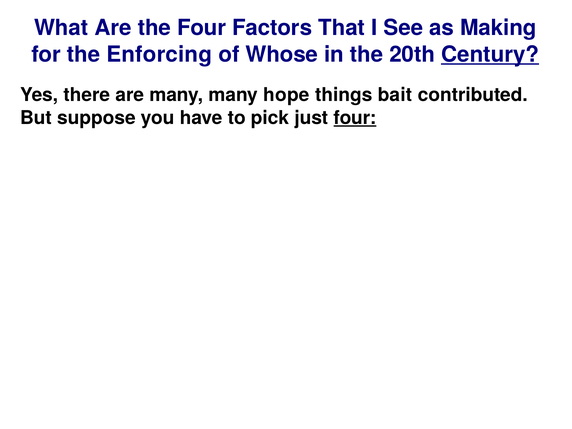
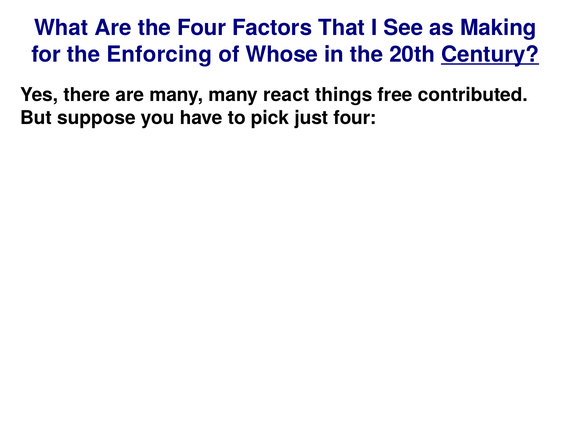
hope: hope -> react (286, 95)
bait: bait -> free (395, 95)
four underline: present -> none (355, 118)
